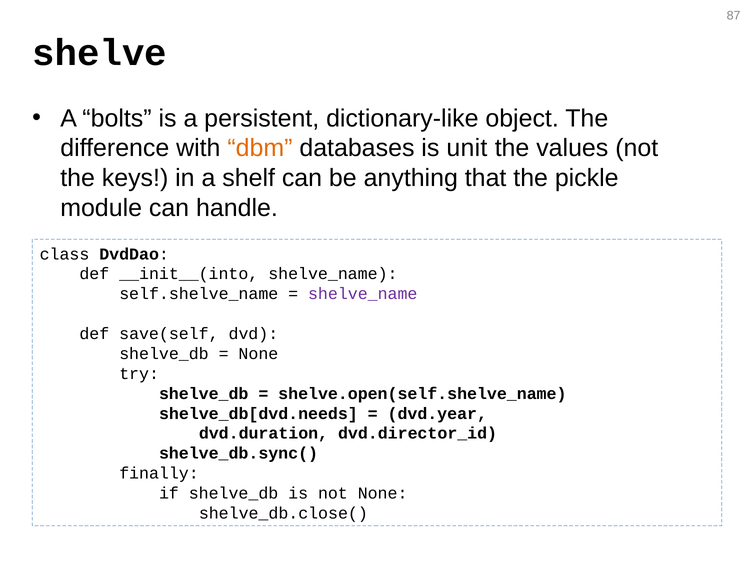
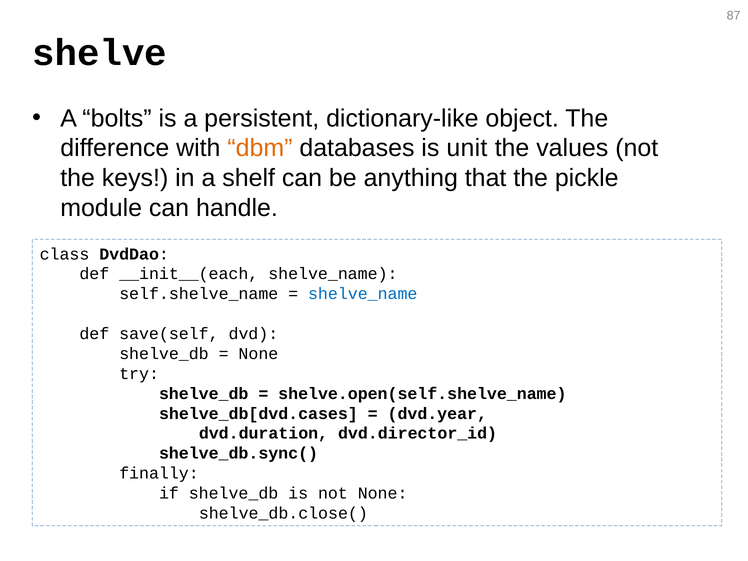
__init__(into: __init__(into -> __init__(each (189, 274)
shelve_name colour: purple -> blue (363, 294)
shelve_db[dvd.needs: shelve_db[dvd.needs -> shelve_db[dvd.cases (258, 414)
